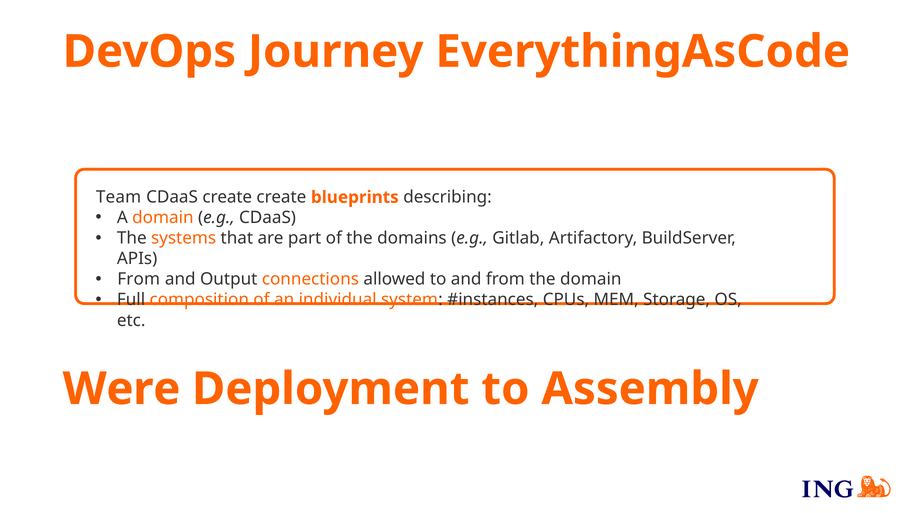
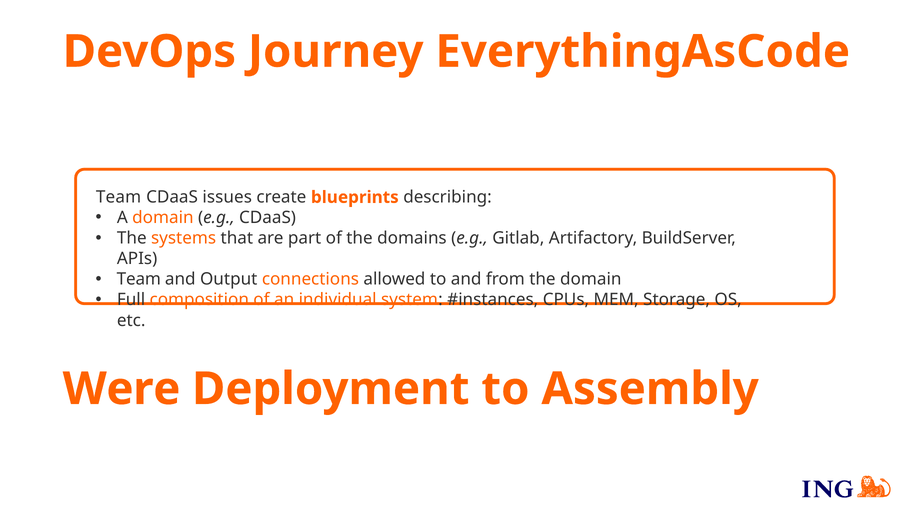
CDaaS create: create -> issues (227, 197)
From: From -> Team (139, 279)
